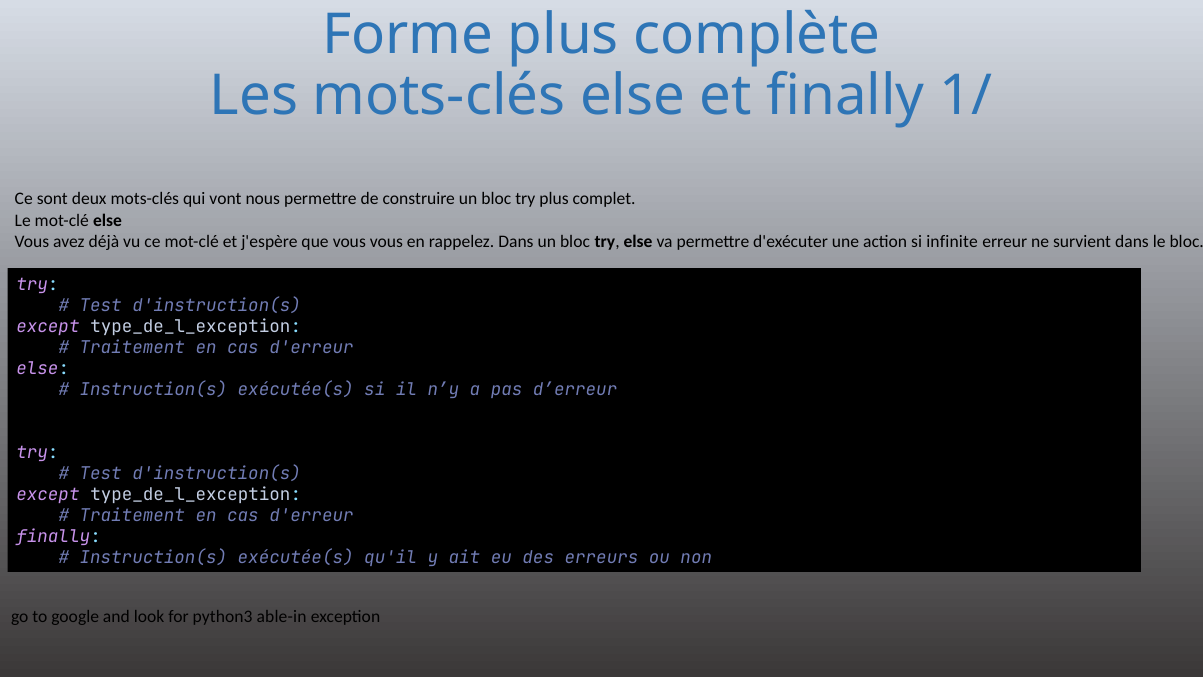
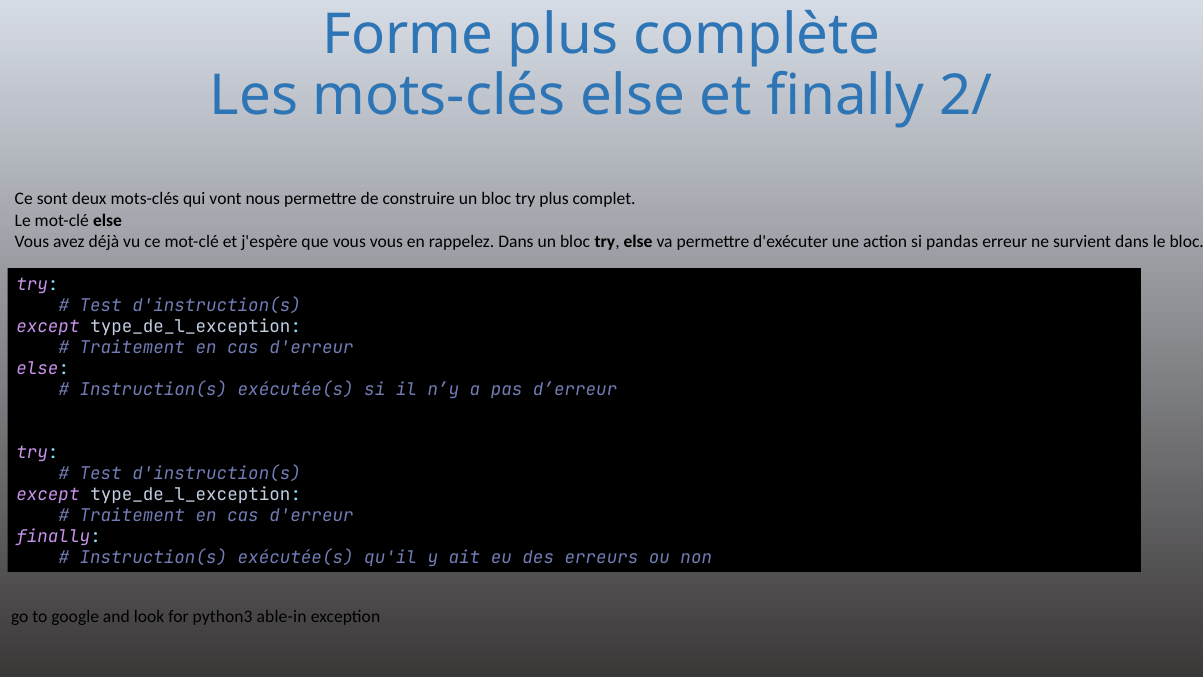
1/: 1/ -> 2/ (966, 96)
infinite: infinite -> pandas (952, 241)
